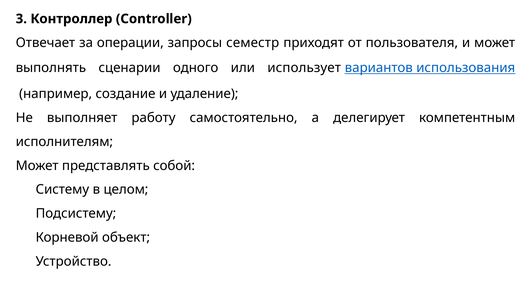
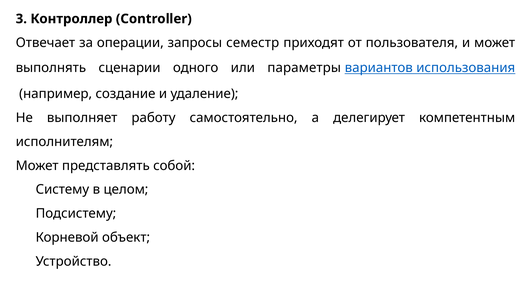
использует: использует -> параметры (304, 68)
